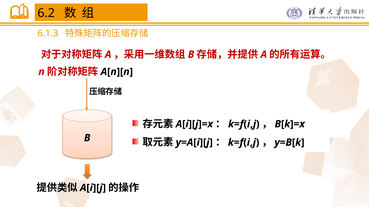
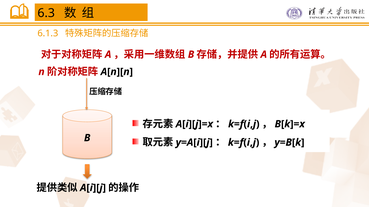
6.2: 6.2 -> 6.3 (46, 13)
